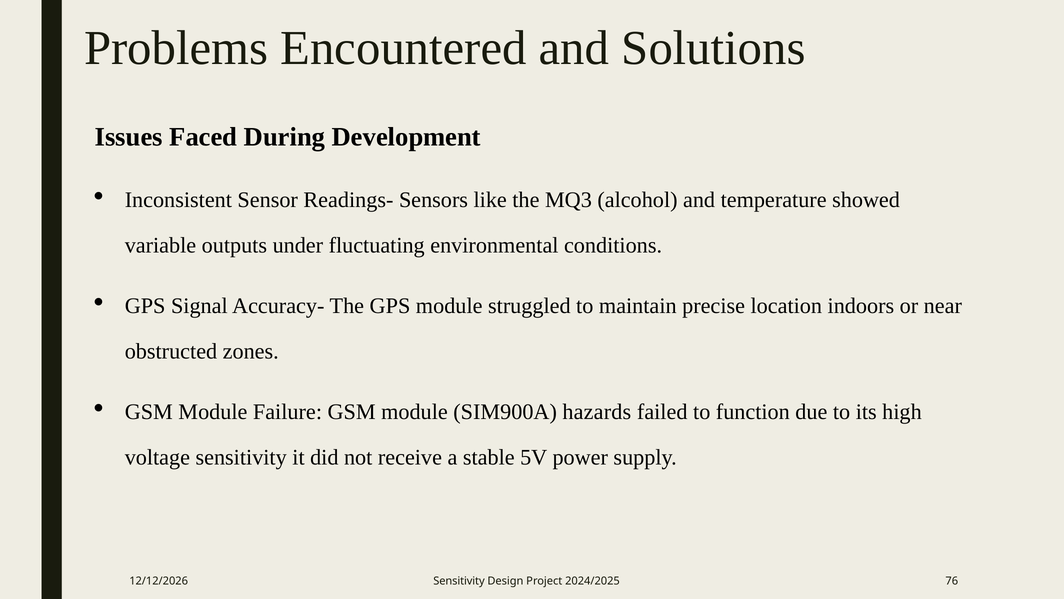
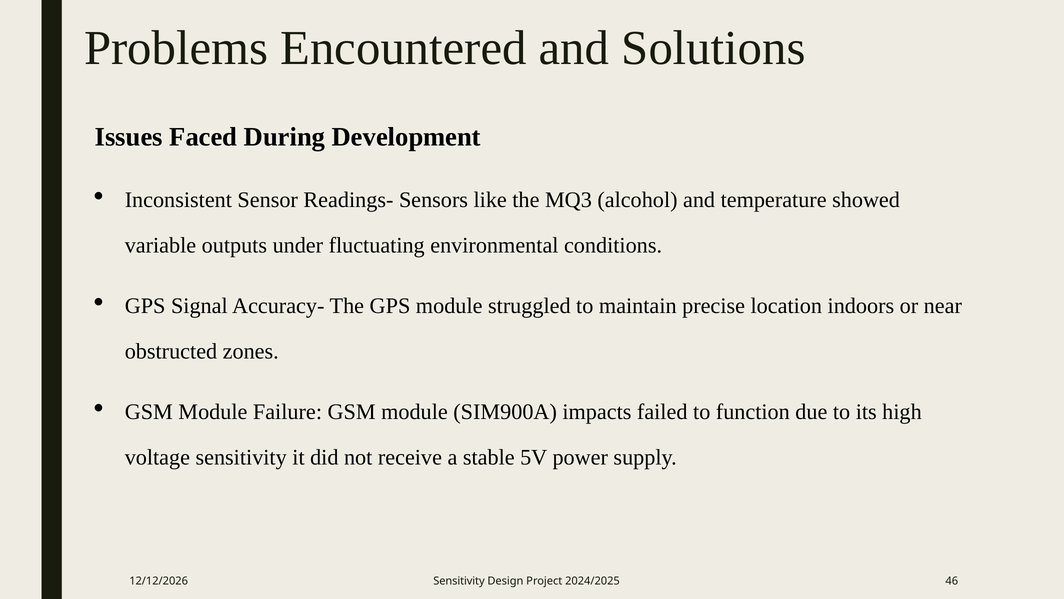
hazards: hazards -> impacts (597, 412)
76: 76 -> 46 (952, 581)
